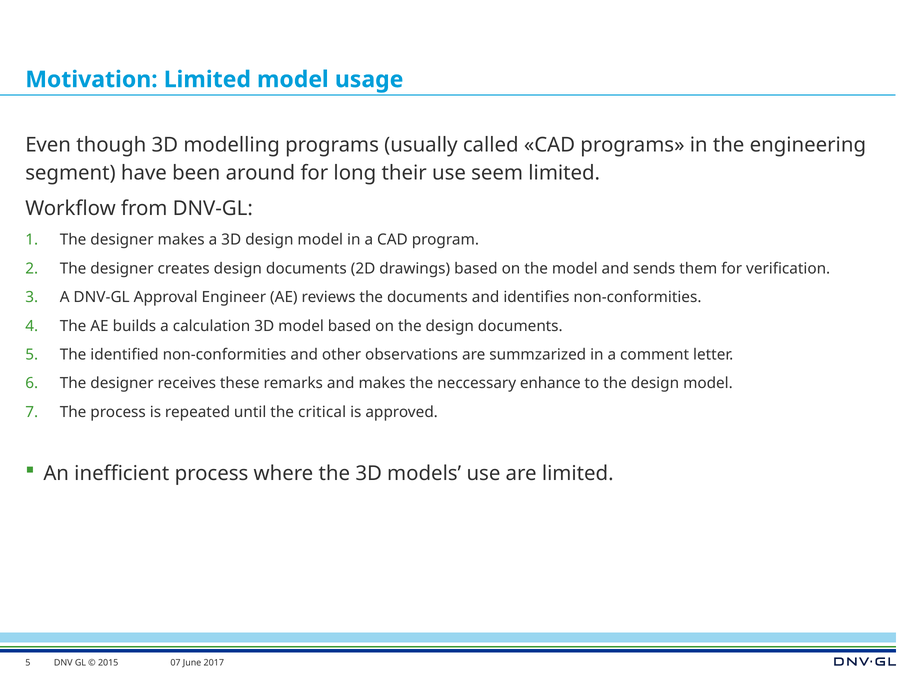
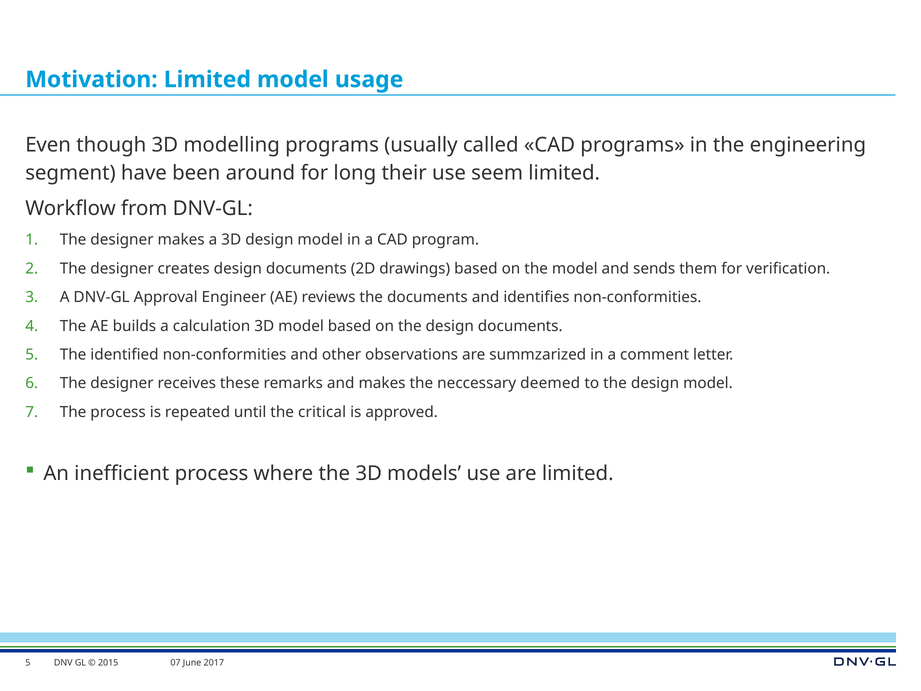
enhance: enhance -> deemed (550, 383)
